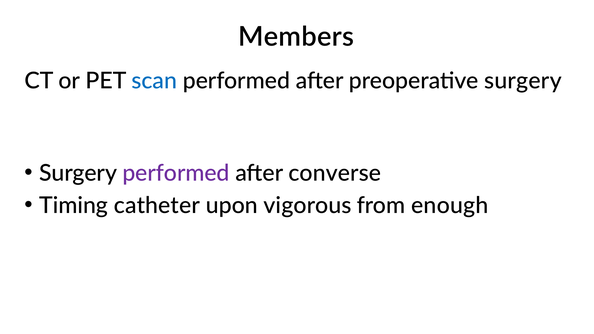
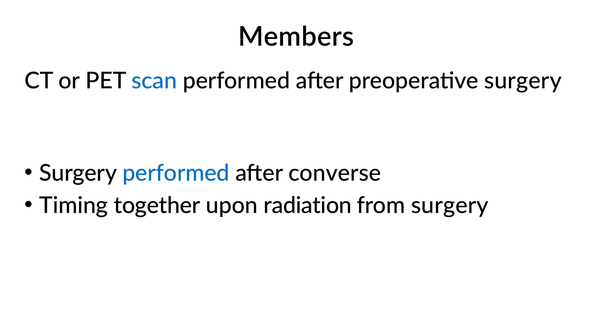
performed colour: purple -> blue (176, 173)
catheter: catheter -> together (157, 206)
vigorous: vigorous -> radiation (308, 206)
from enough: enough -> surgery (450, 206)
